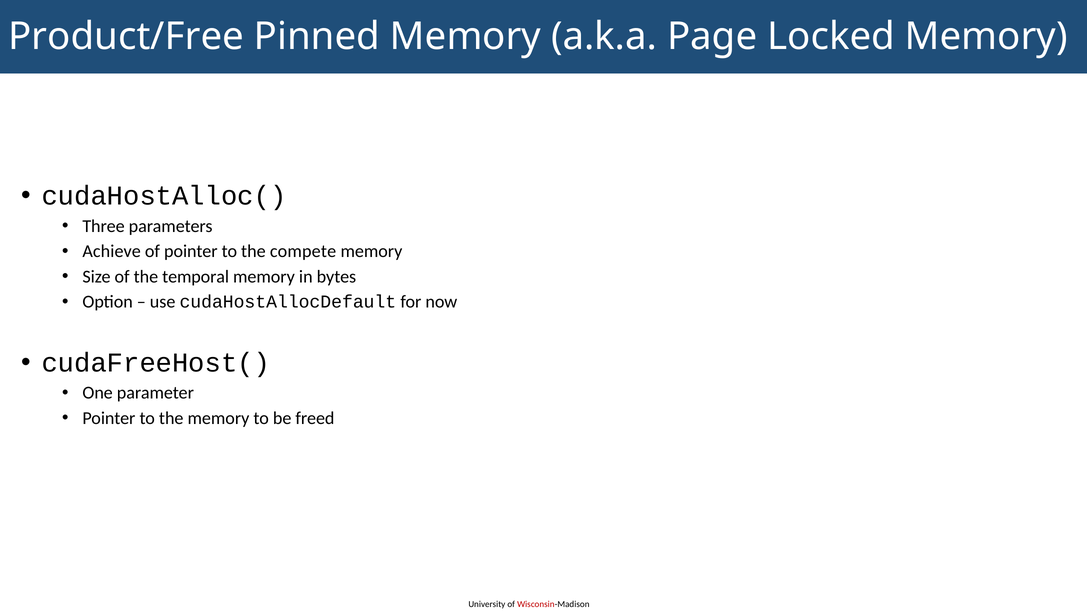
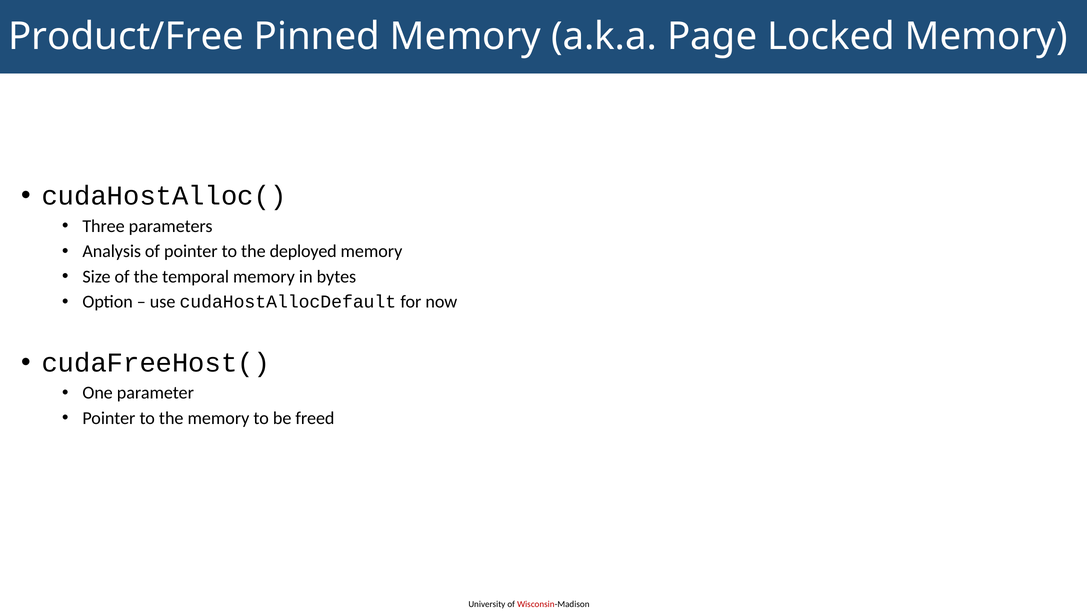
Achieve: Achieve -> Analysis (112, 251)
compete: compete -> deployed (303, 251)
